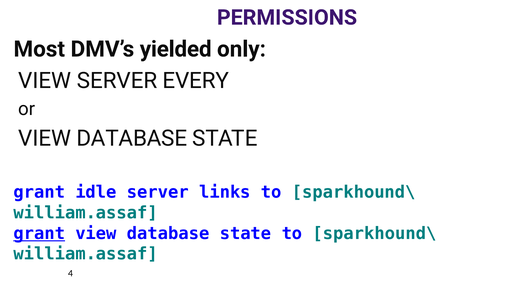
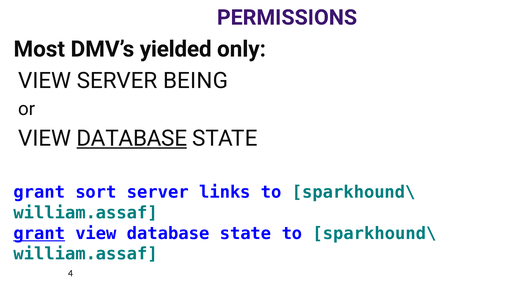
EVERY: EVERY -> BEING (196, 81)
DATABASE underline: none -> present (132, 139)
idle: idle -> sort (96, 192)
